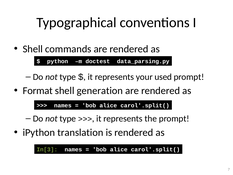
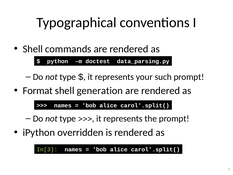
used: used -> such (163, 77)
translation: translation -> overridden (80, 132)
